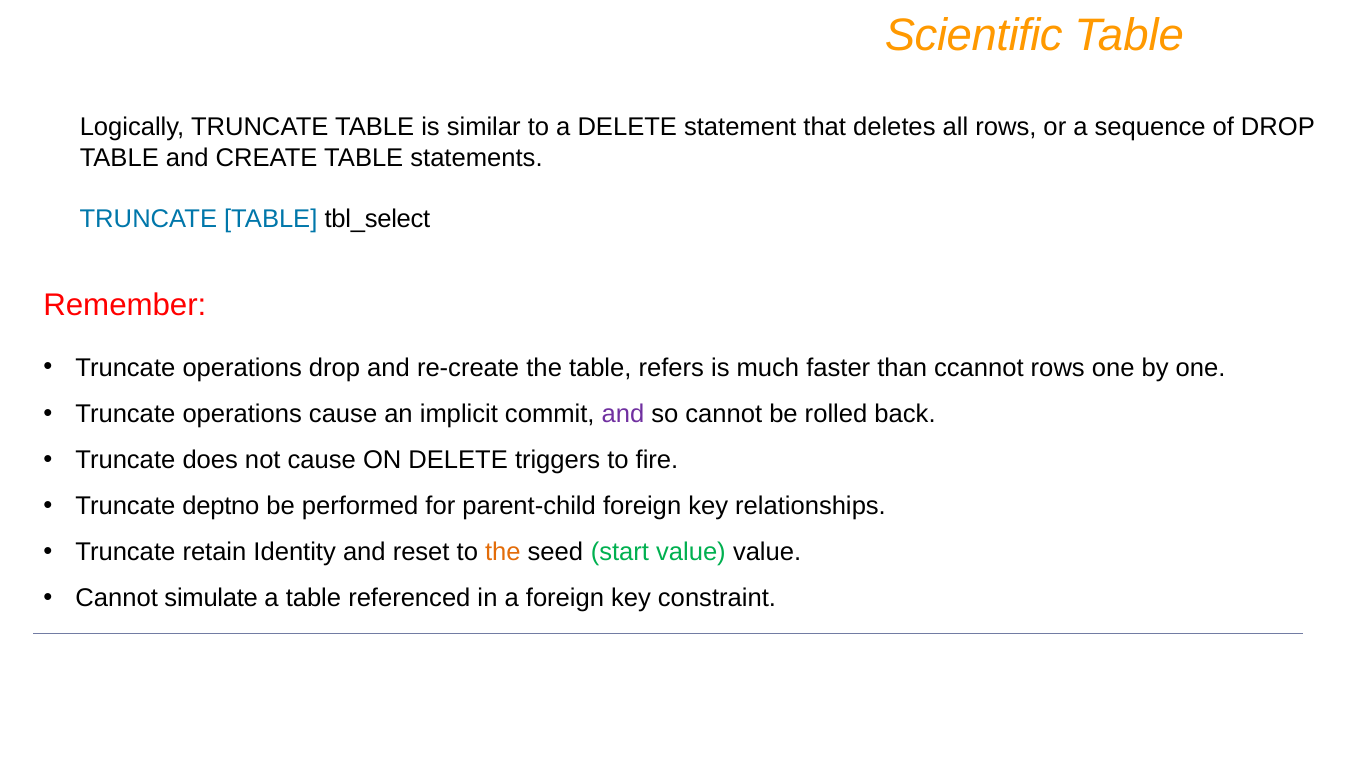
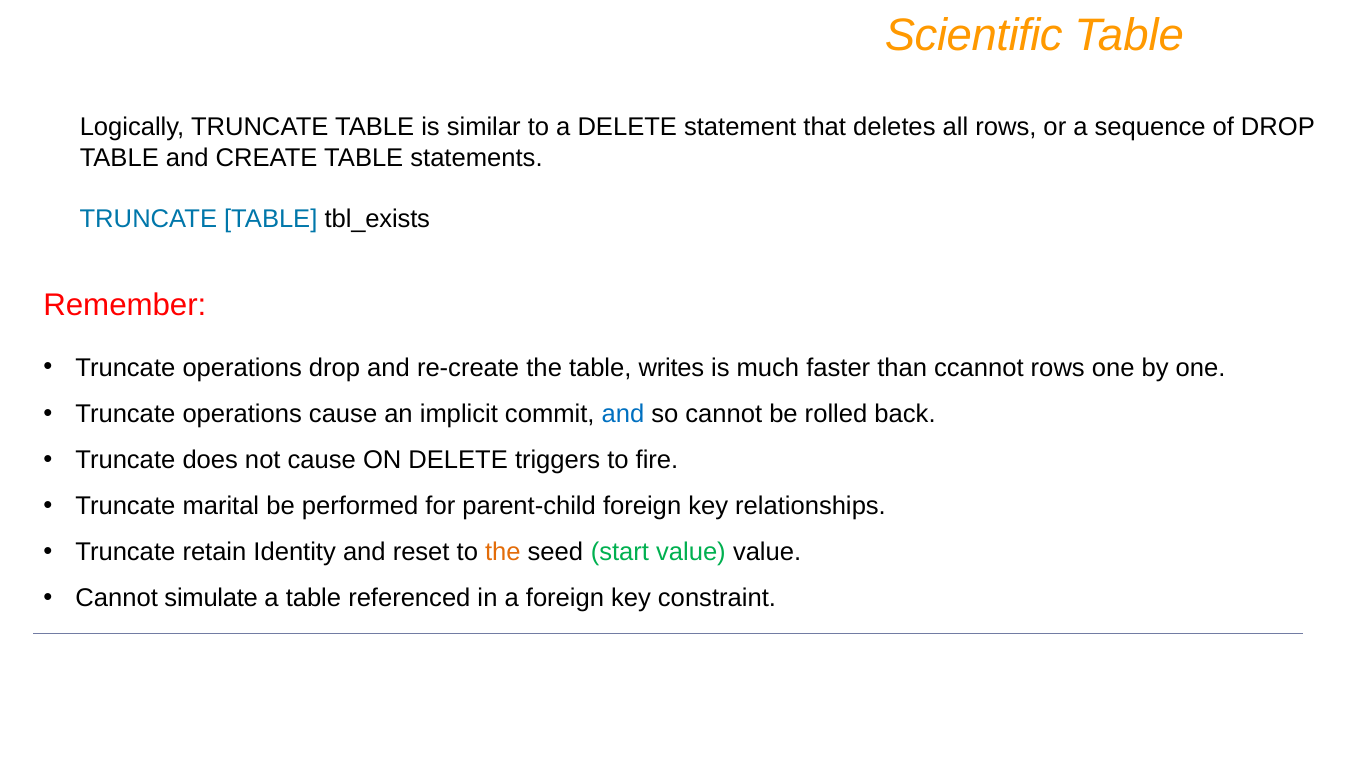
tbl_select: tbl_select -> tbl_exists (377, 219)
refers: refers -> writes (671, 368)
and colour: purple -> blue (623, 414)
deptno: deptno -> marital (221, 506)
